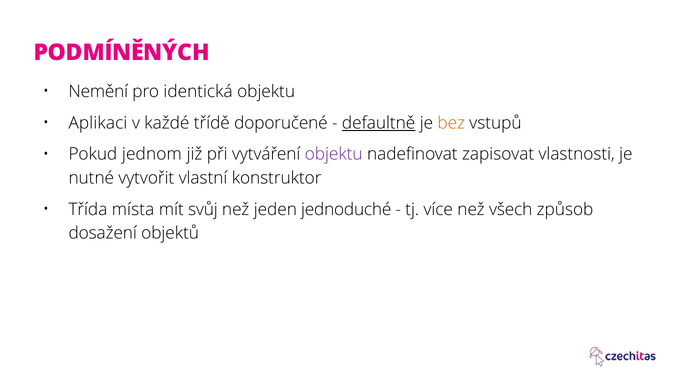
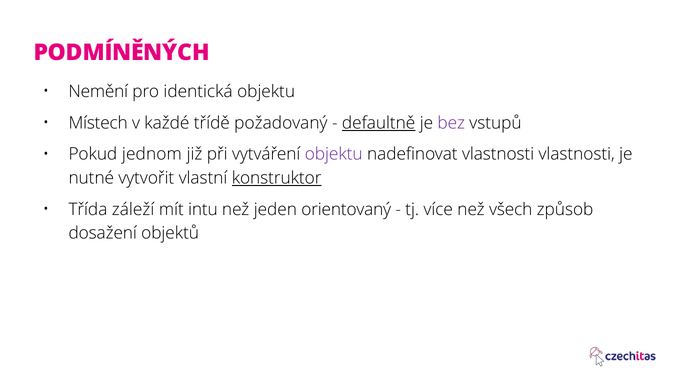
Aplikaci: Aplikaci -> Místech (98, 123)
doporučené: doporučené -> požadovaný (281, 123)
bez colour: orange -> purple (451, 123)
nadefinovat zapisovat: zapisovat -> vlastnosti (498, 154)
konstruktor underline: none -> present (277, 178)
místa: místa -> záleží (133, 209)
svůj: svůj -> intu (203, 209)
jednoduché: jednoduché -> orientovaný (346, 209)
